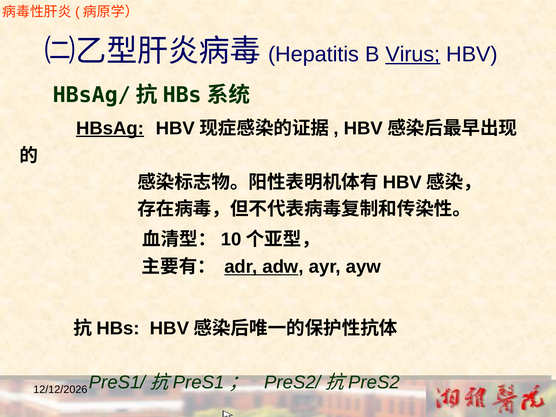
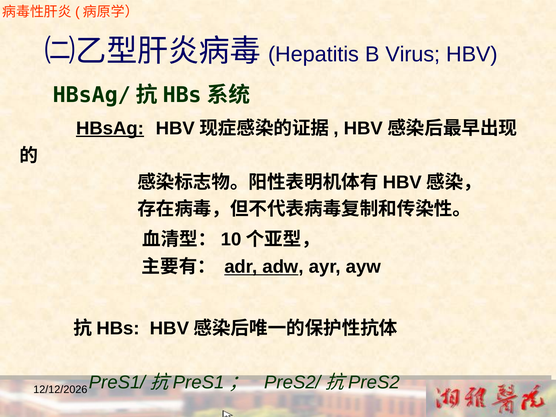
Virus underline: present -> none (413, 54)
